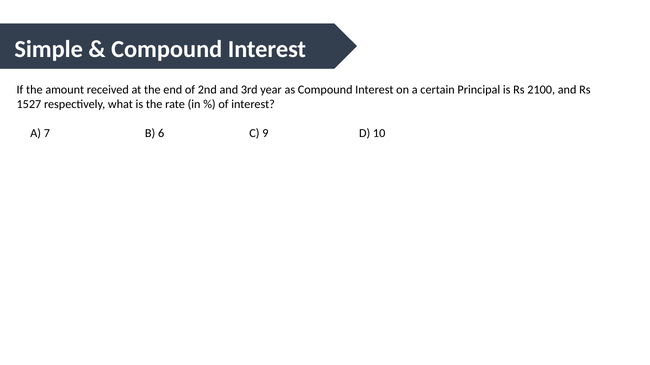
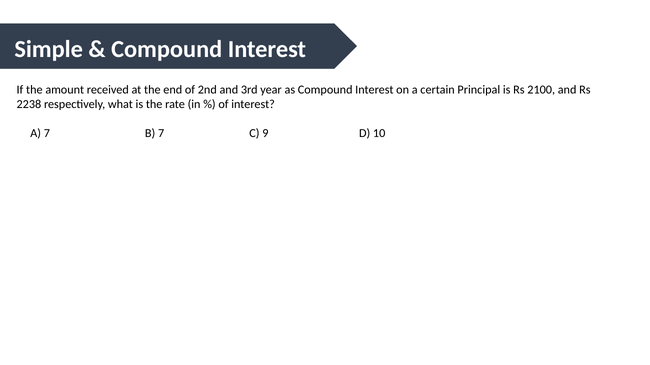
1527: 1527 -> 2238 (29, 104)
B 6: 6 -> 7 (161, 134)
